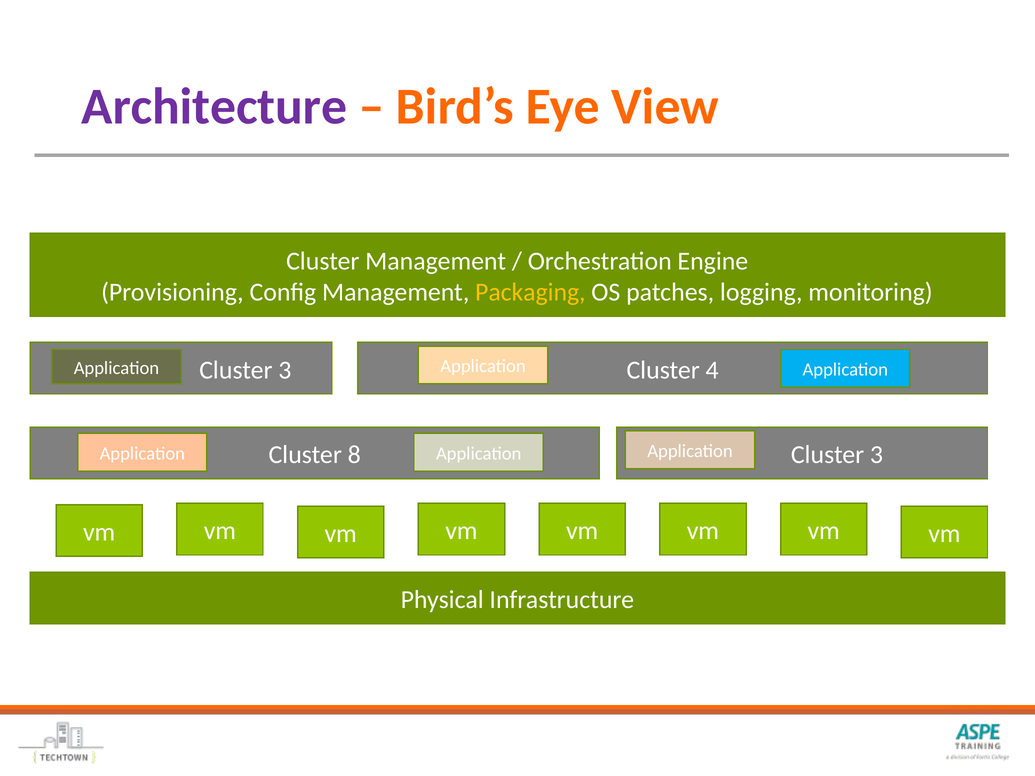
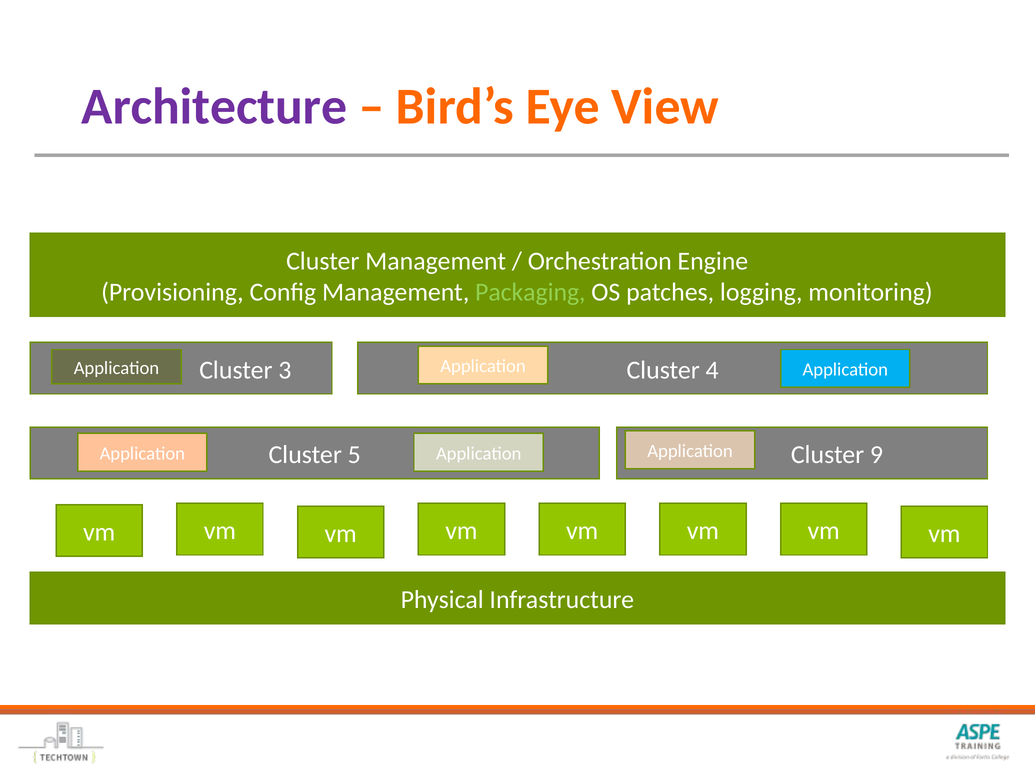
Packaging colour: yellow -> light green (530, 292)
8: 8 -> 5 (354, 455)
3: 3 -> 9 (877, 455)
